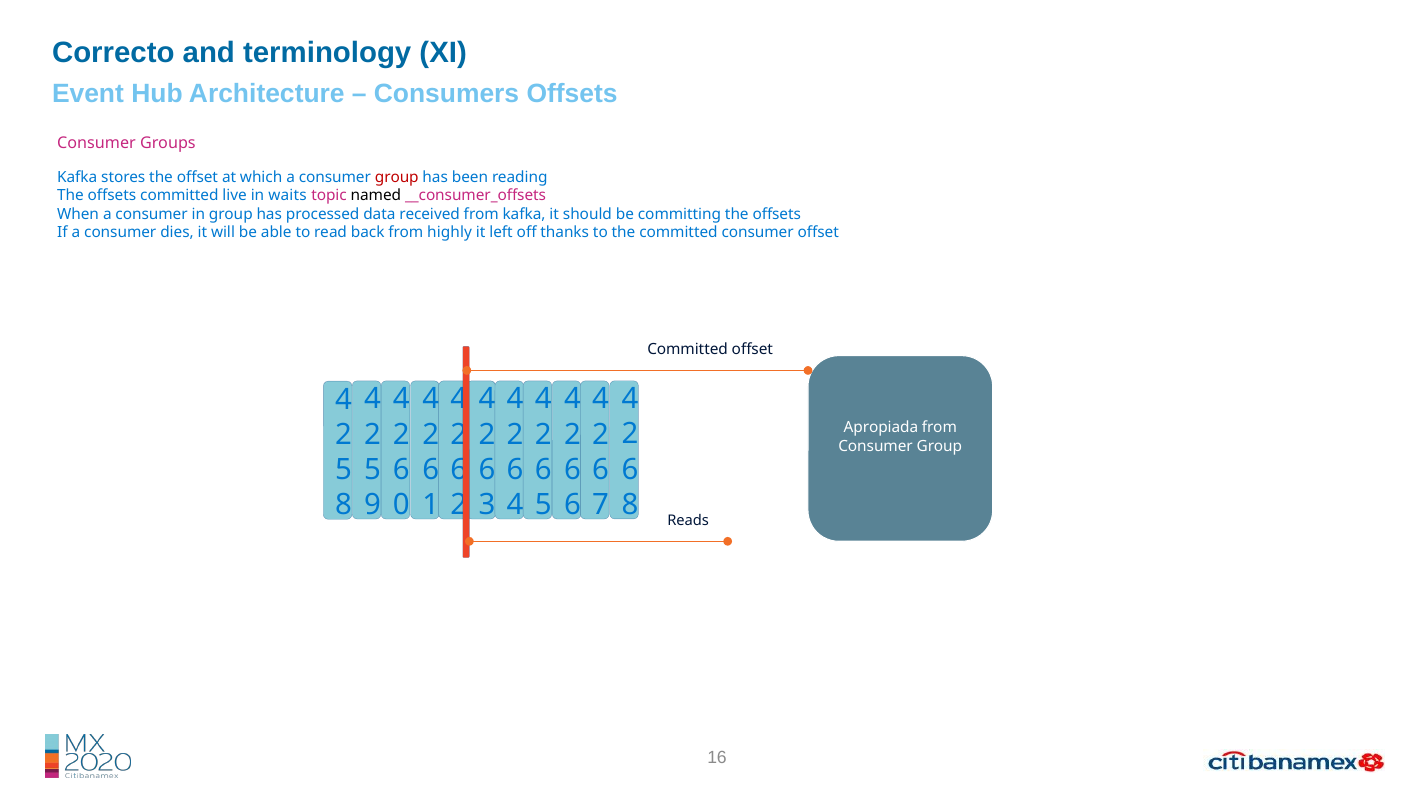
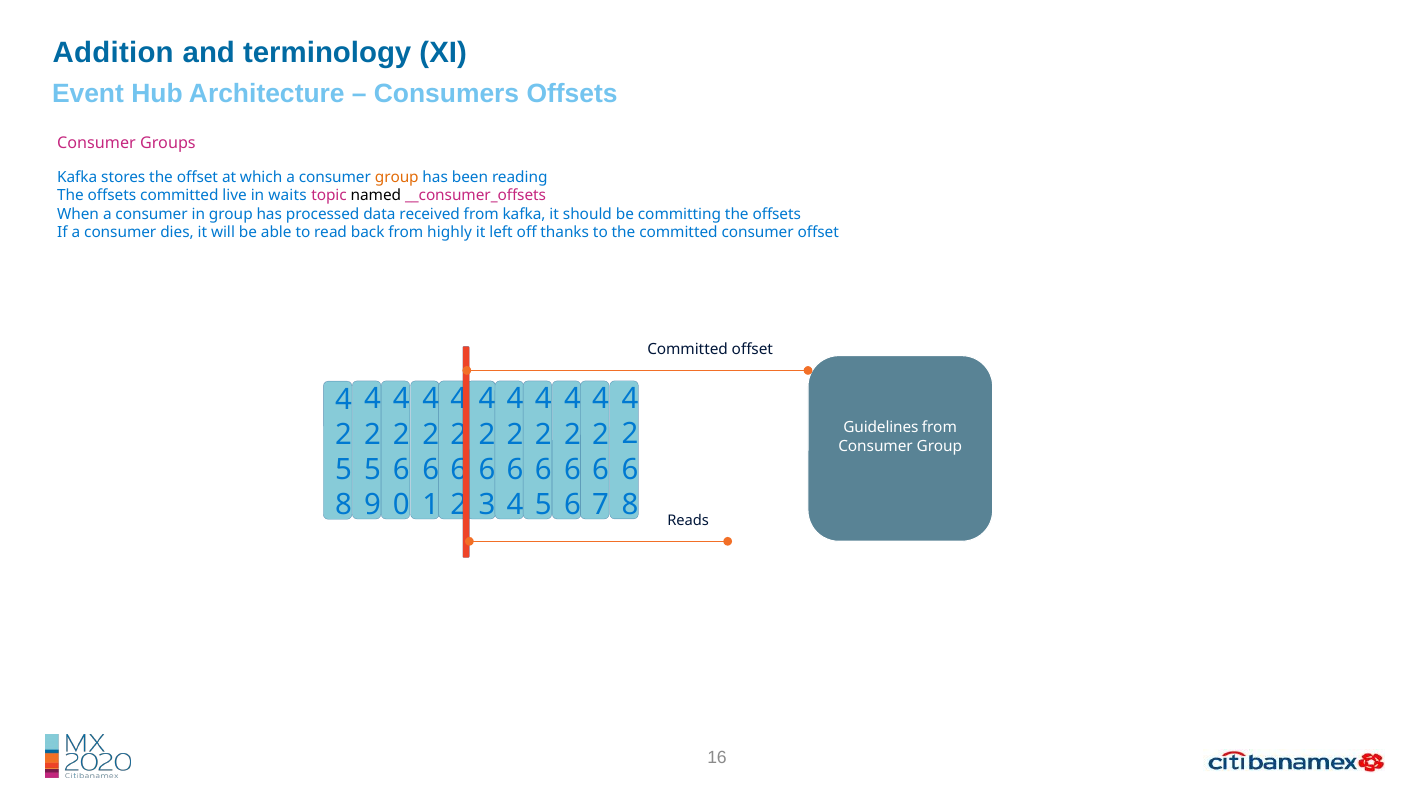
Correcto: Correcto -> Addition (113, 52)
group colour: red -> orange (397, 177)
Apropiada: Apropiada -> Guidelines (881, 428)
